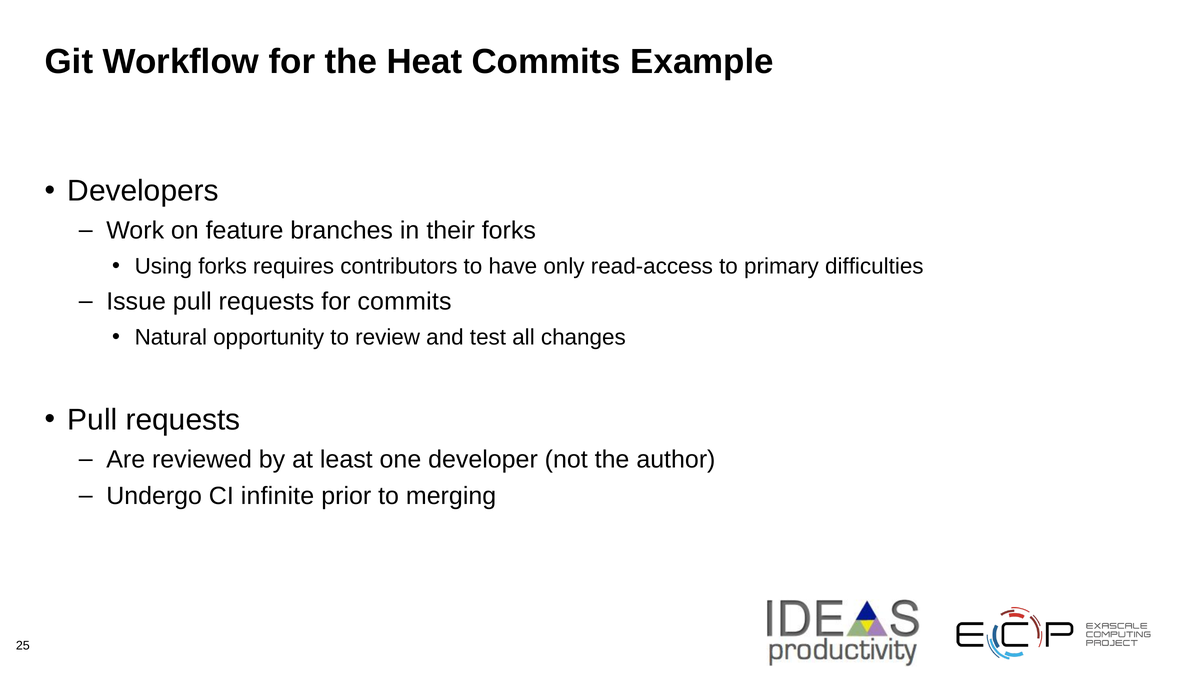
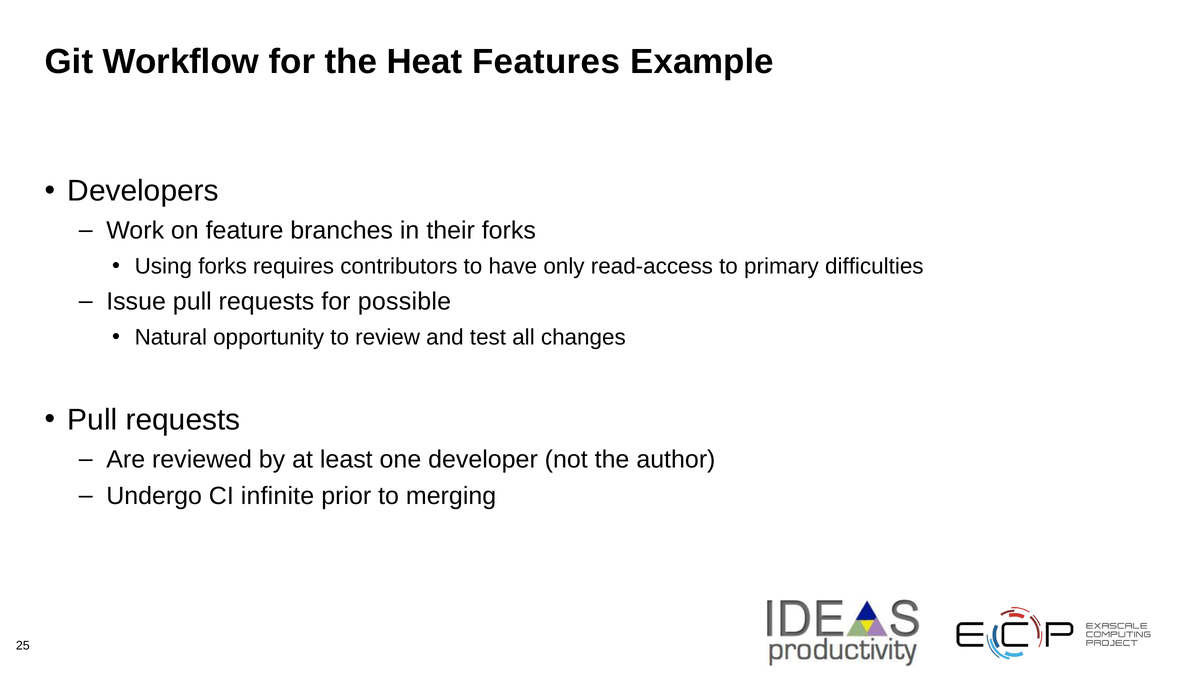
Heat Commits: Commits -> Features (546, 62)
for commits: commits -> possible (404, 302)
